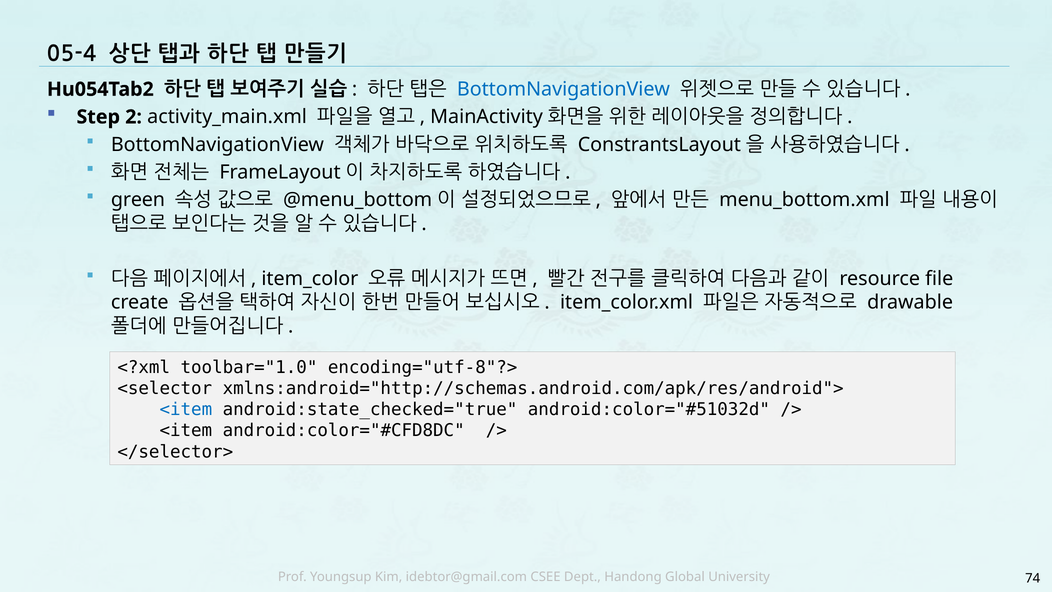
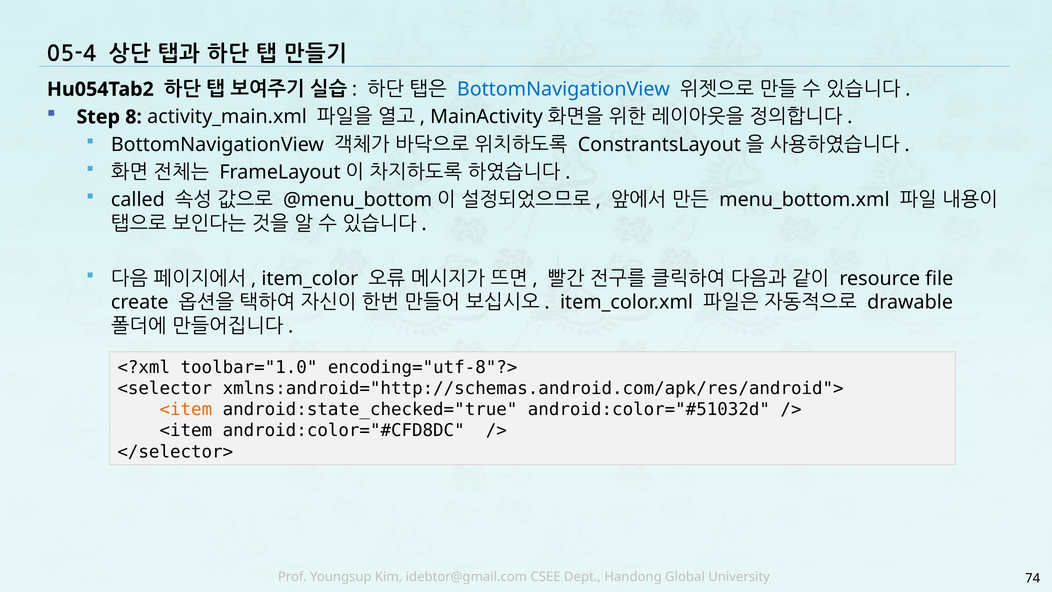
2: 2 -> 8 (134, 117)
green: green -> called (138, 200)
<item colour: blue -> orange (186, 409)
